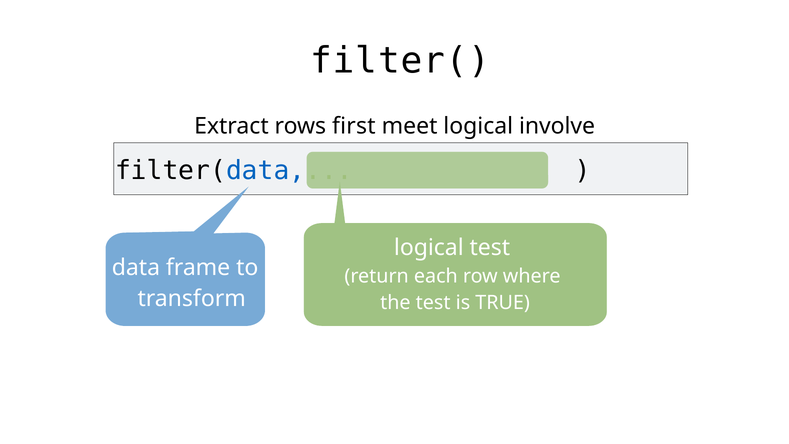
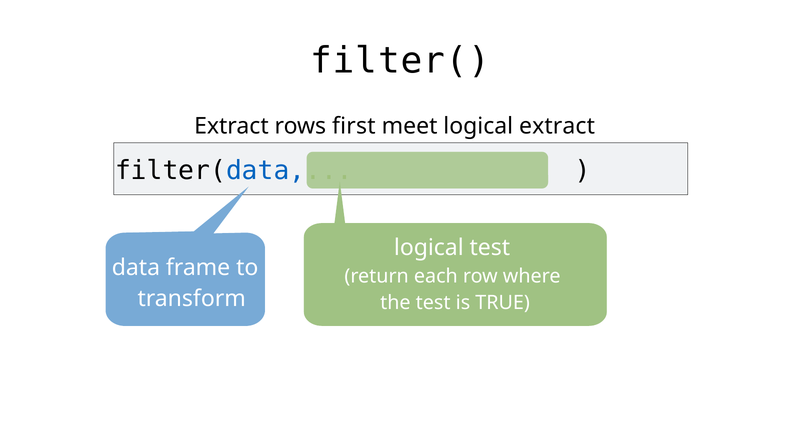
logical involve: involve -> extract (557, 126)
